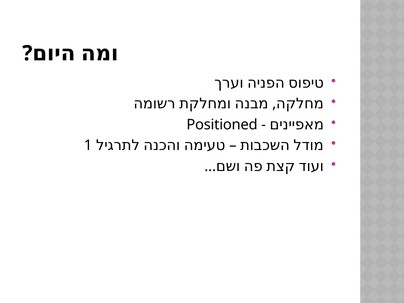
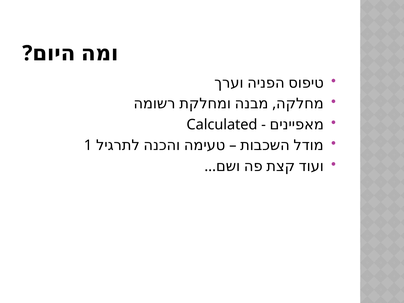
Positioned: Positioned -> Calculated (222, 125)
